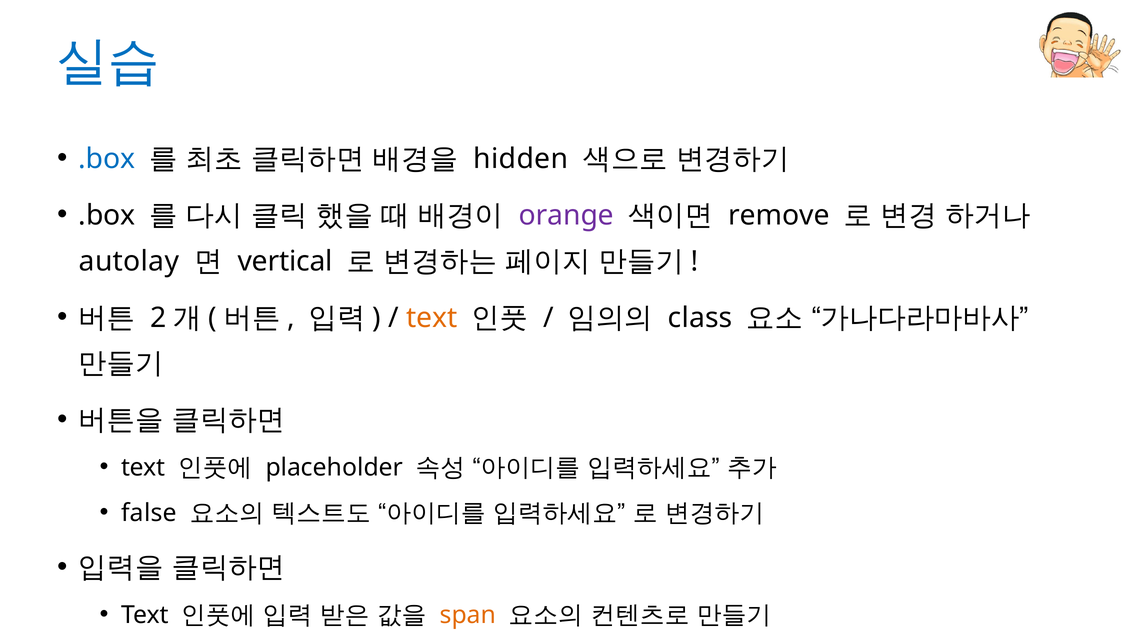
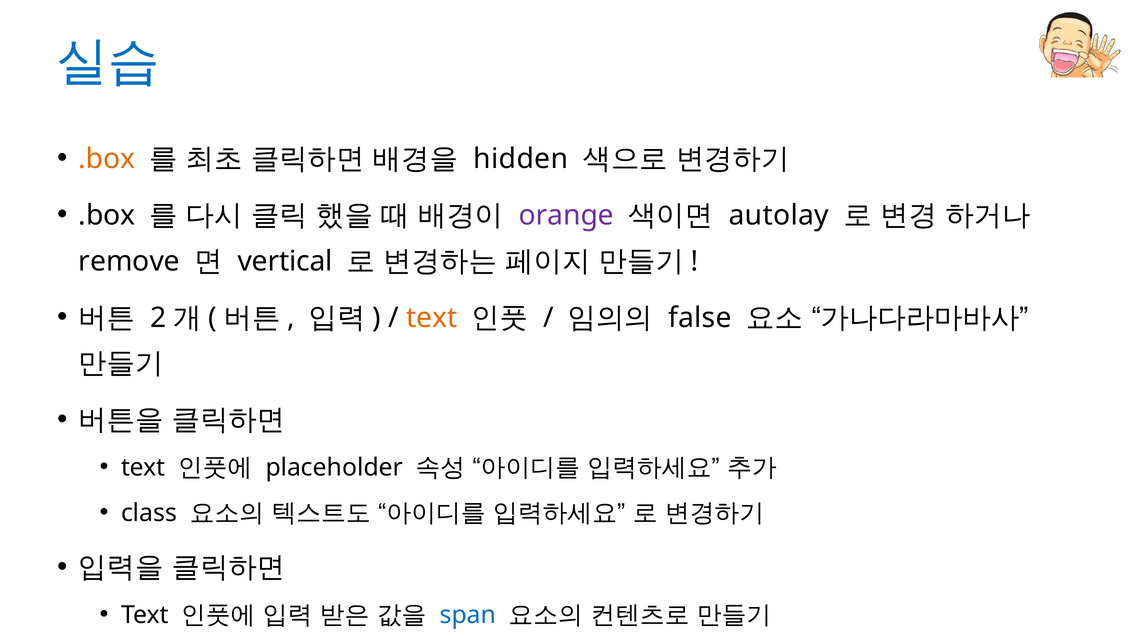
.box colour: blue -> orange (107, 159)
remove: remove -> autolay (779, 215)
autolay: autolay -> remove (129, 261)
class: class -> false (700, 318)
false: false -> class (149, 513)
span colour: orange -> blue (468, 615)
